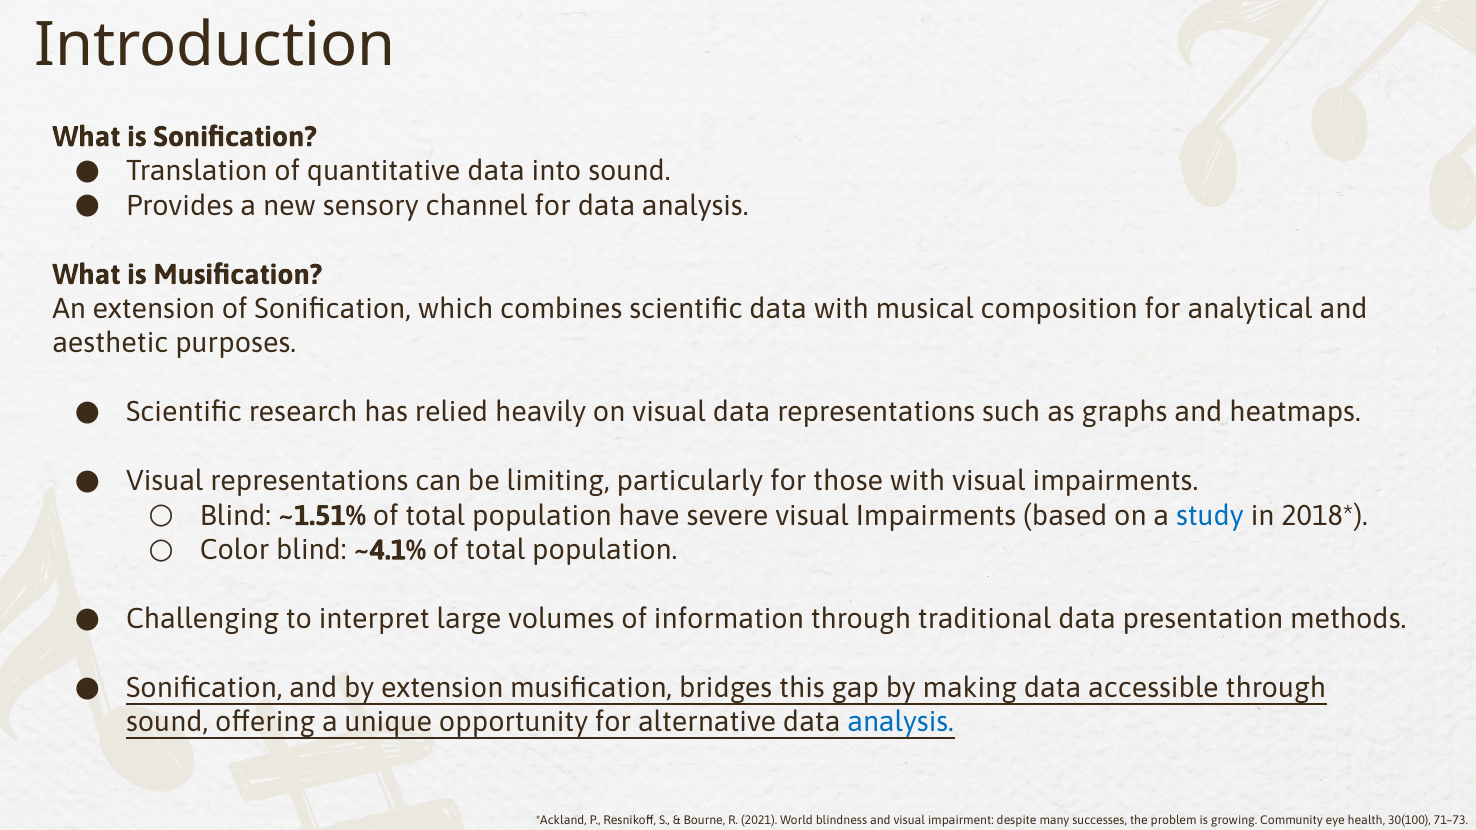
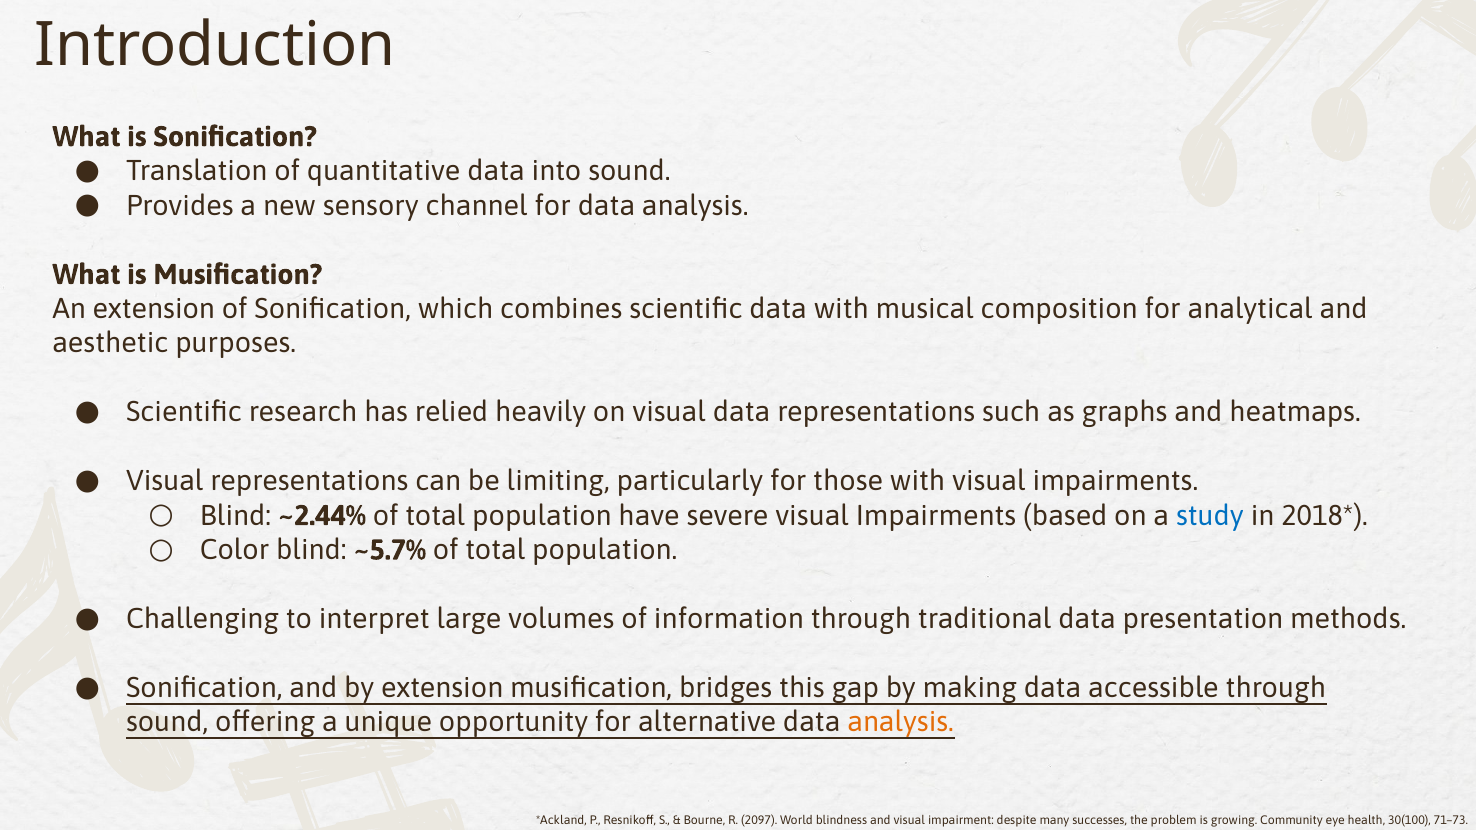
~1.51%: ~1.51% -> ~2.44% (322, 516)
~4.1%: ~4.1% -> ~5.7% (390, 550)
analysis colour: blue -> orange (901, 723)
2021: 2021 -> 2097 (759, 821)
